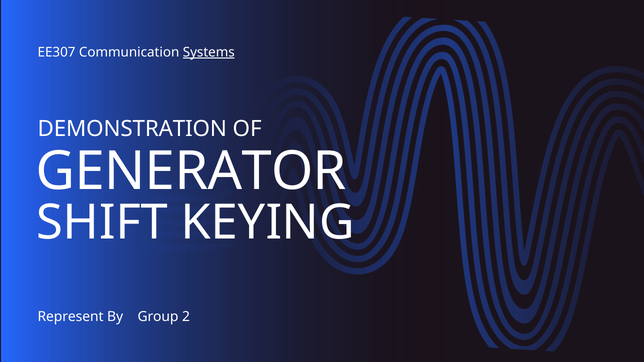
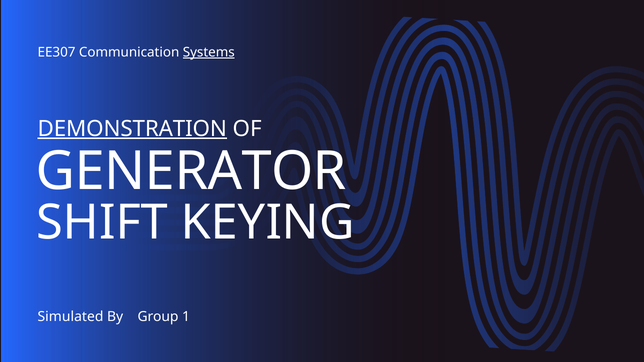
DEMONSTRATION underline: none -> present (132, 129)
Represent: Represent -> Simulated (70, 317)
2: 2 -> 1 (186, 317)
